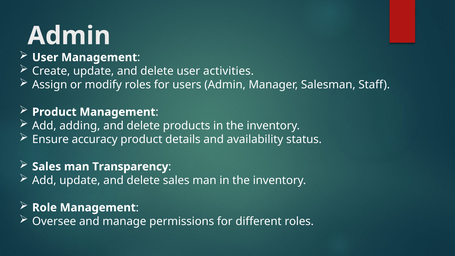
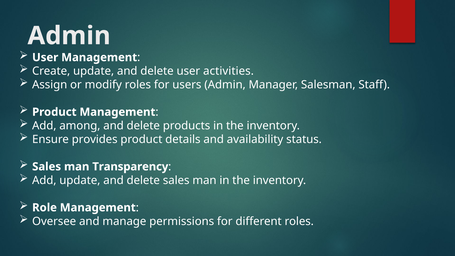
adding: adding -> among (80, 126)
accuracy: accuracy -> provides (95, 139)
